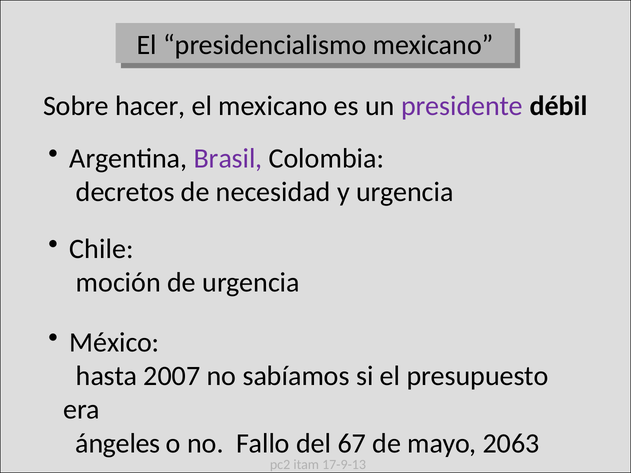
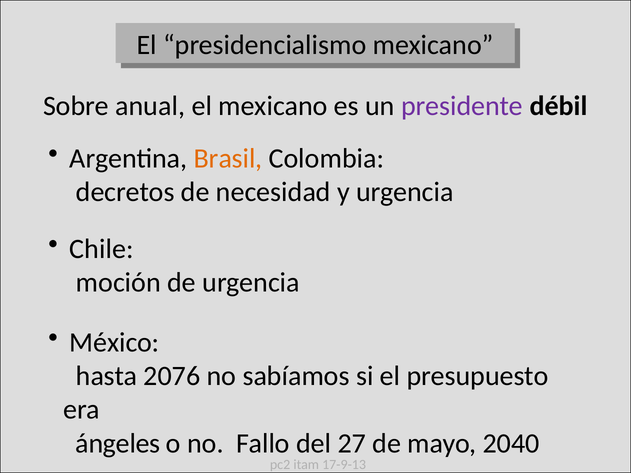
hacer: hacer -> anual (150, 106)
Brasil colour: purple -> orange (228, 159)
2007: 2007 -> 2076 (172, 376)
67: 67 -> 27 (352, 444)
2063: 2063 -> 2040 (511, 444)
